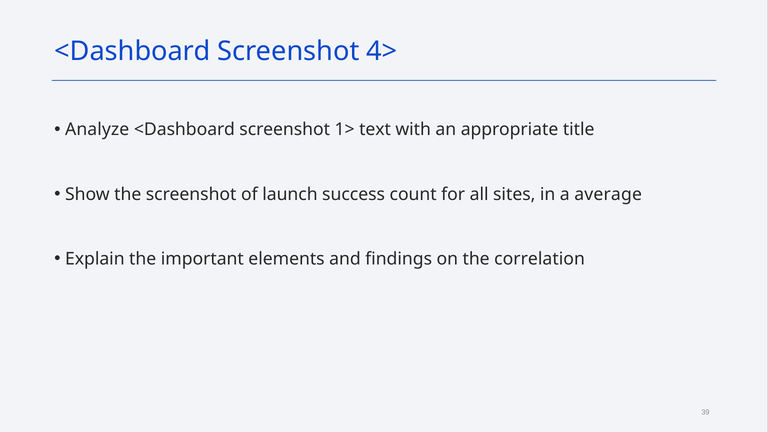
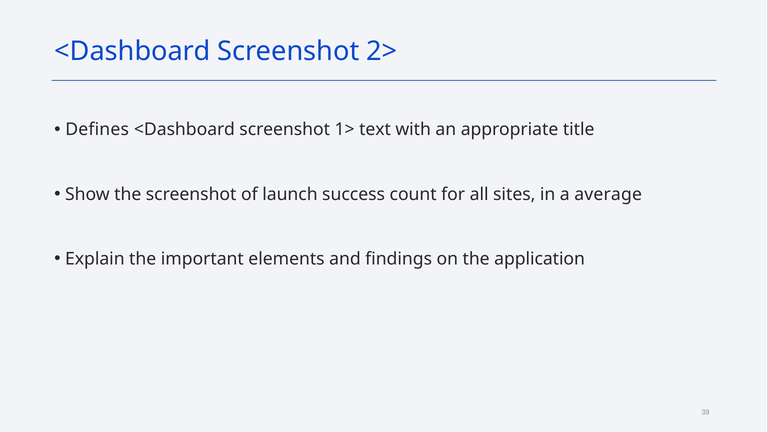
4>: 4> -> 2> (382, 51)
Analyze: Analyze -> Defines (97, 130)
correlation: correlation -> application (540, 259)
